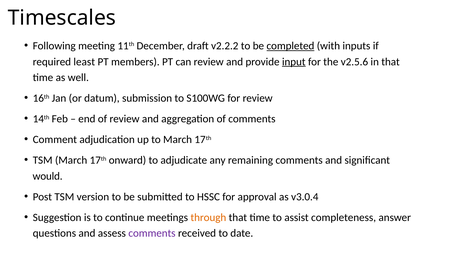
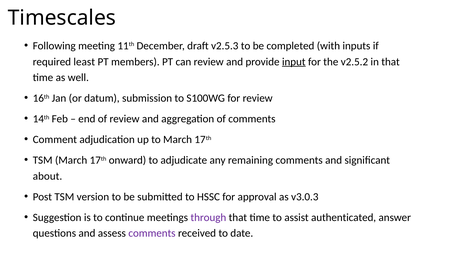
v2.2.2: v2.2.2 -> v2.5.3 (225, 46)
completed underline: present -> none (290, 46)
v2.5.6: v2.5.6 -> v2.5.2 (354, 62)
would: would -> about (48, 176)
v3.0.4: v3.0.4 -> v3.0.3 (305, 197)
through colour: orange -> purple (208, 217)
completeness: completeness -> authenticated (344, 217)
